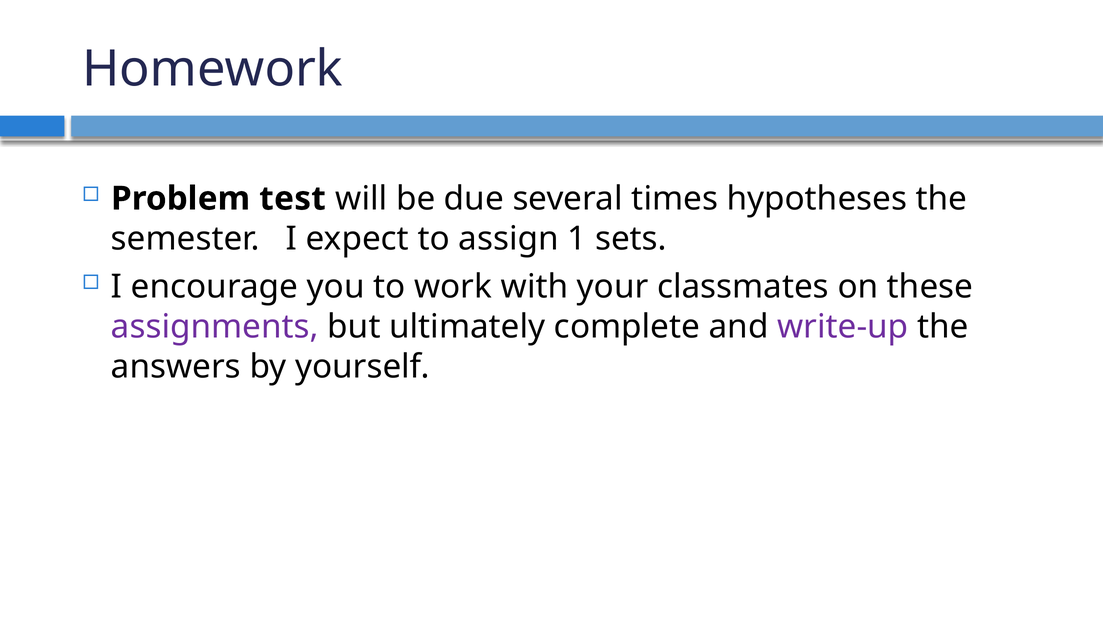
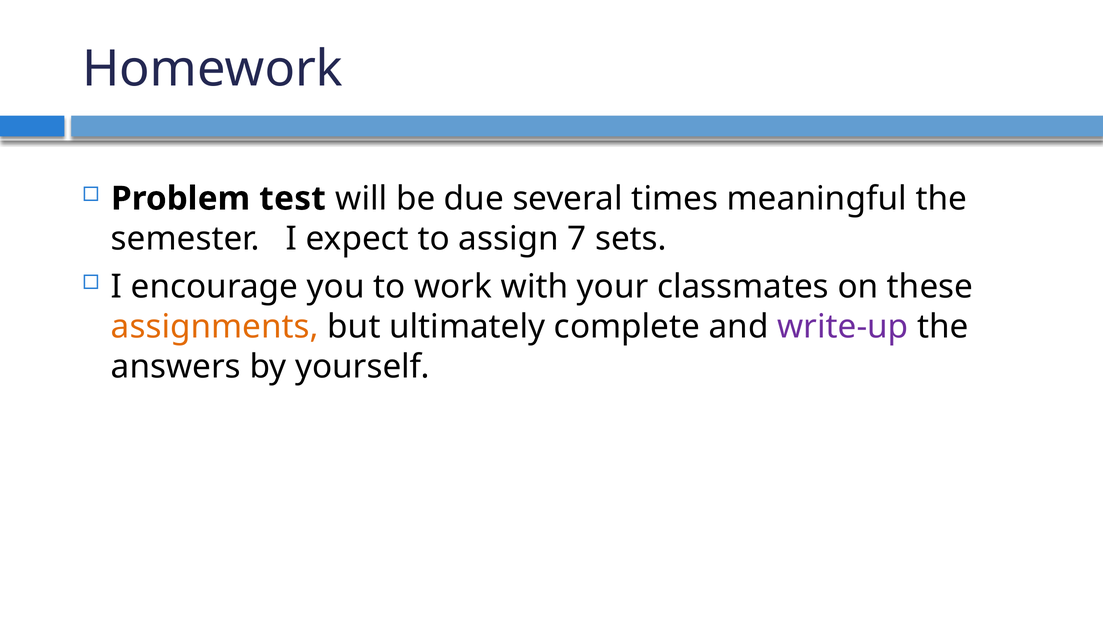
hypotheses: hypotheses -> meaningful (817, 199)
1: 1 -> 7 (577, 239)
assignments colour: purple -> orange (215, 327)
